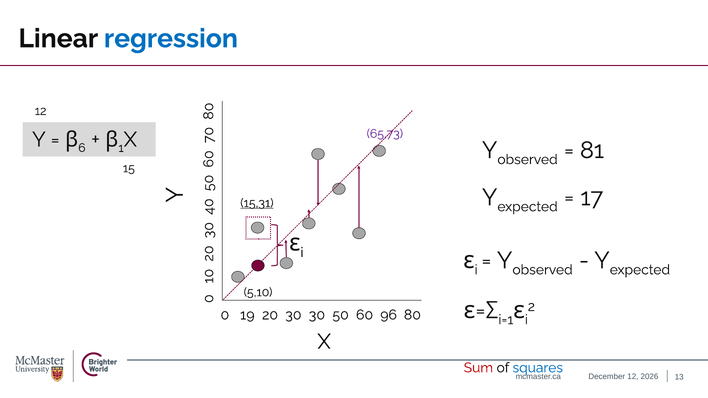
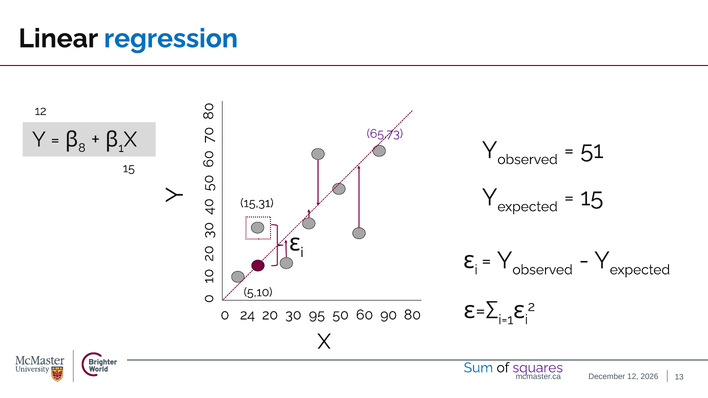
6: 6 -> 8 (82, 148)
81: 81 -> 51 (592, 150)
17: 17 -> 15 (592, 198)
15,31 underline: present -> none (257, 203)
19: 19 -> 24 (247, 315)
30 30: 30 -> 95 (317, 315)
96: 96 -> 90 (389, 315)
Sum colour: red -> blue (478, 368)
squares colour: blue -> purple (538, 368)
